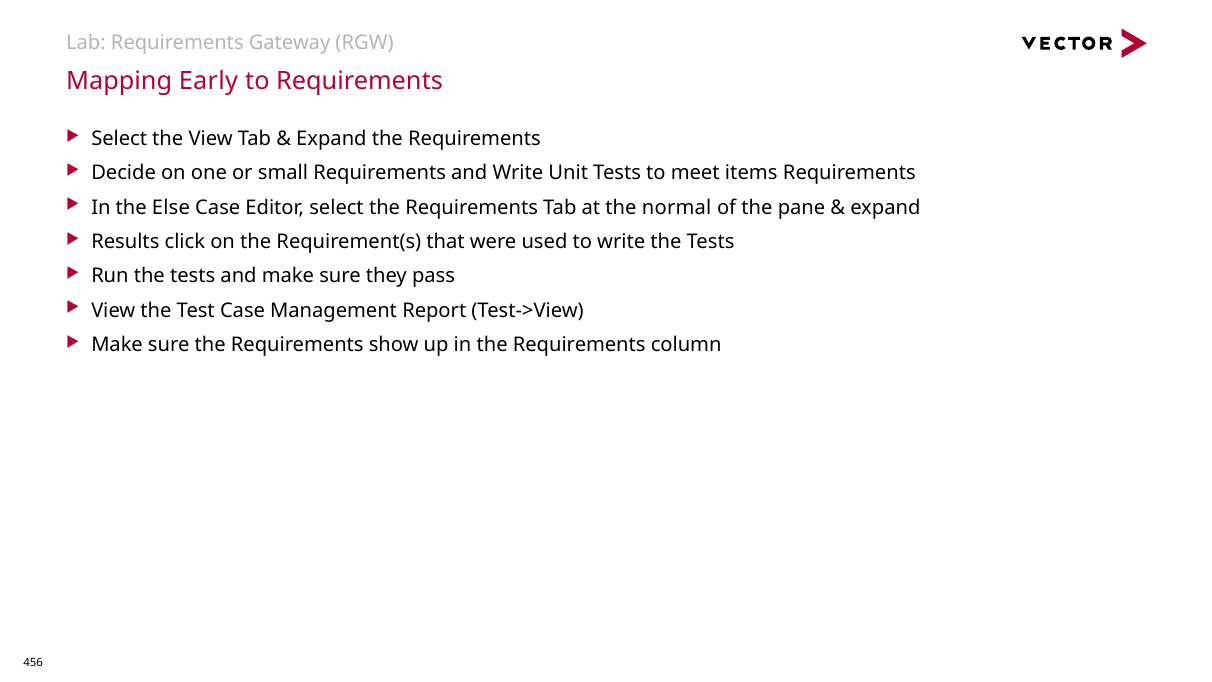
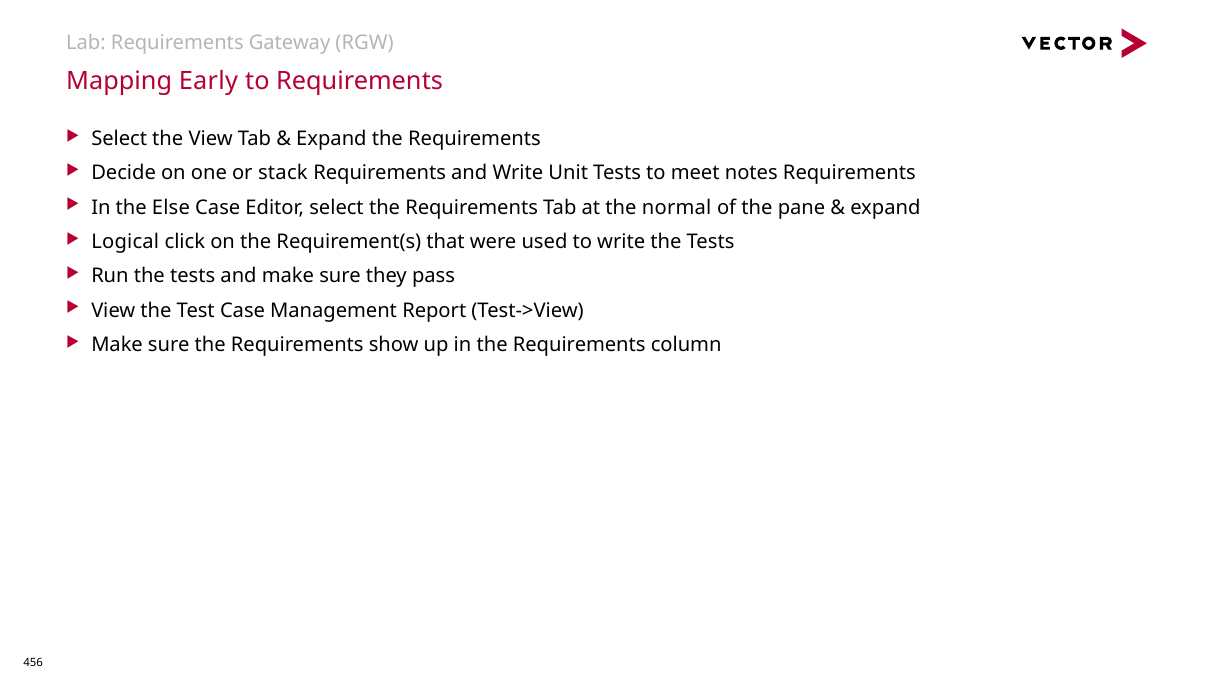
small: small -> stack (283, 173)
items: items -> notes (751, 173)
Results: Results -> Logical (125, 242)
